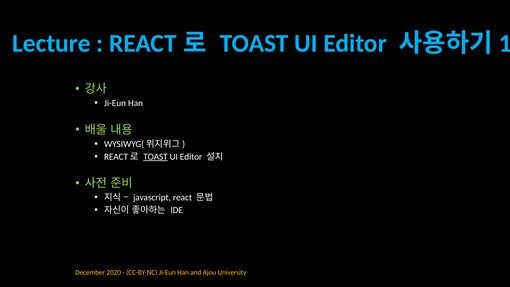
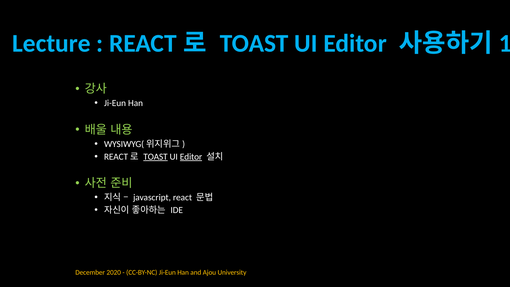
Editor underline: none -> present (191, 157)
